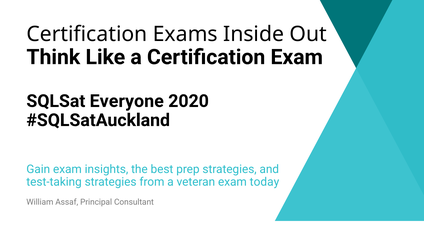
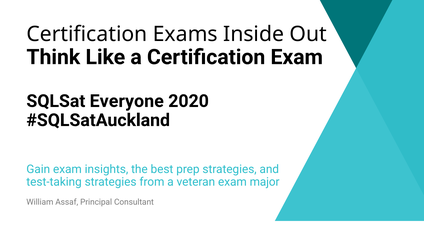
today: today -> major (265, 182)
